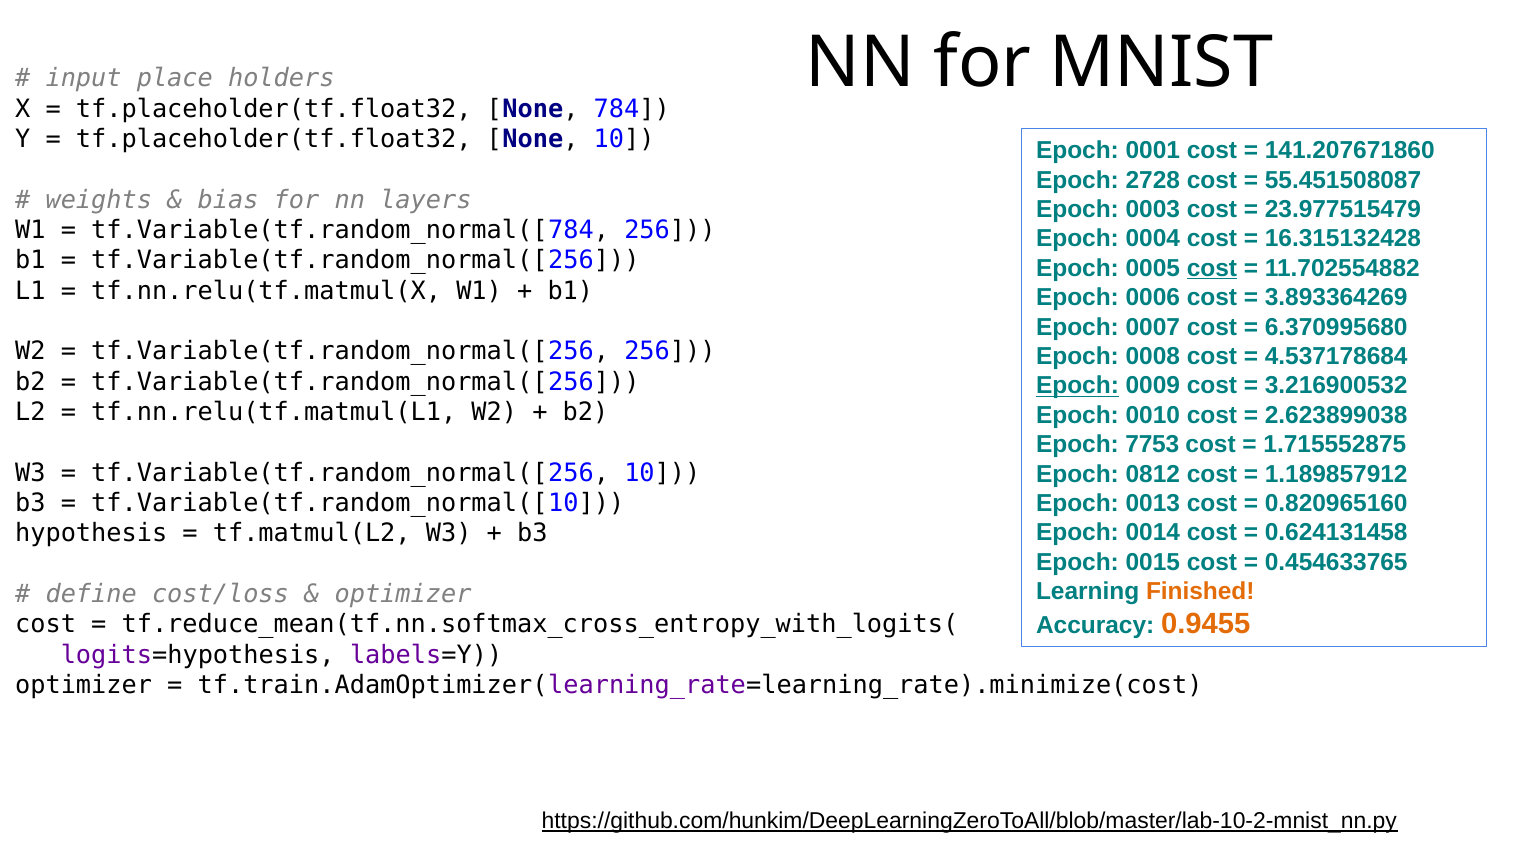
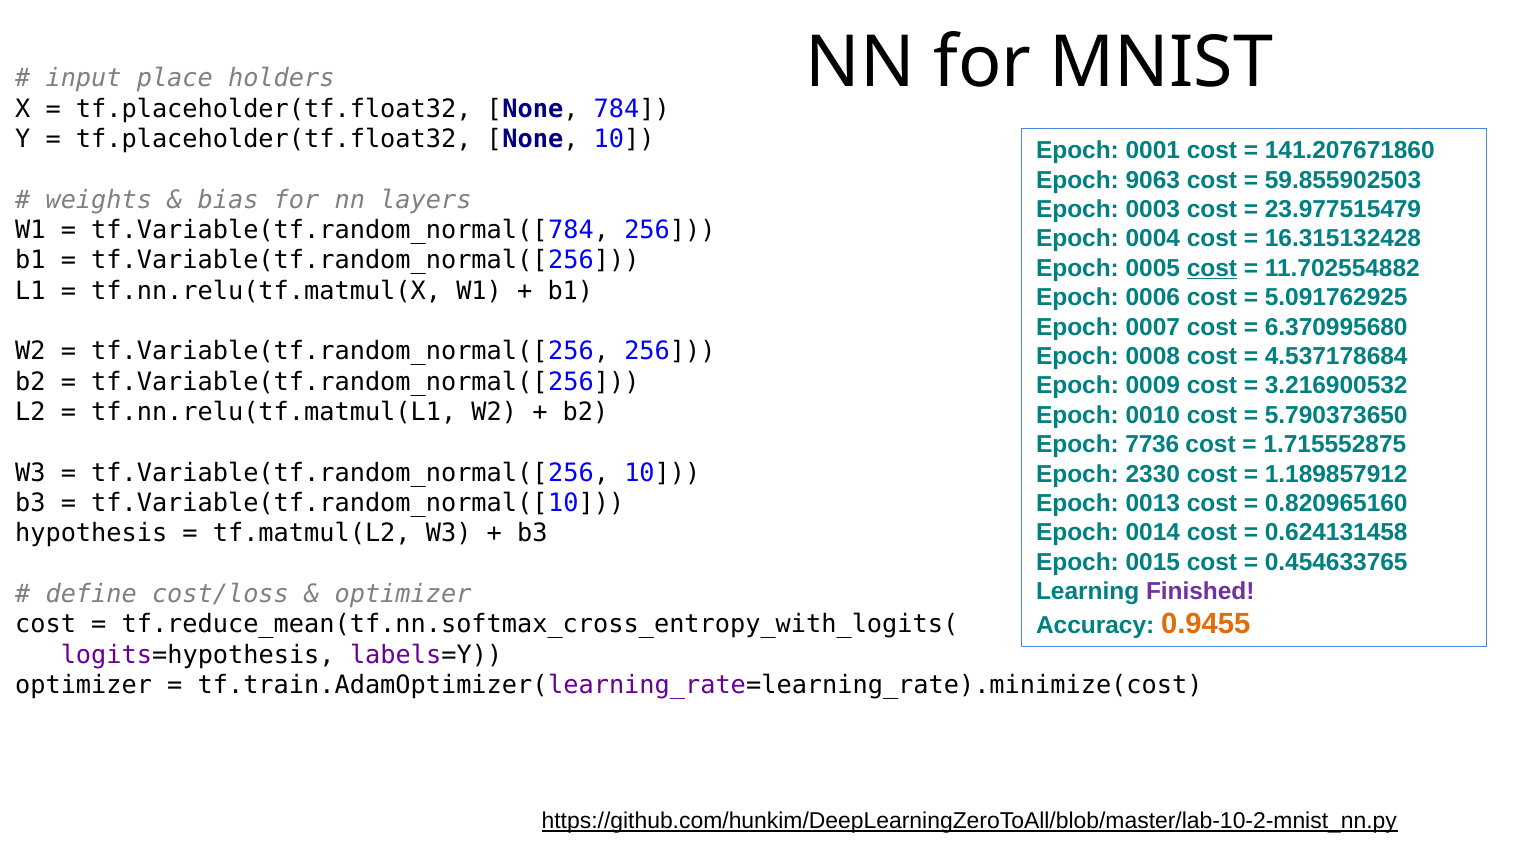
2728: 2728 -> 9063 (1153, 180)
55.451508087: 55.451508087 -> 59.855902503 (1343, 180)
3.893364269: 3.893364269 -> 5.091762925 (1336, 298)
Epoch underline: present -> none (1077, 386)
2.623899038: 2.623899038 -> 5.790373650 (1336, 415)
7753: 7753 -> 7736 (1152, 444)
0812: 0812 -> 2330 (1153, 474)
Finished colour: orange -> purple (1200, 591)
